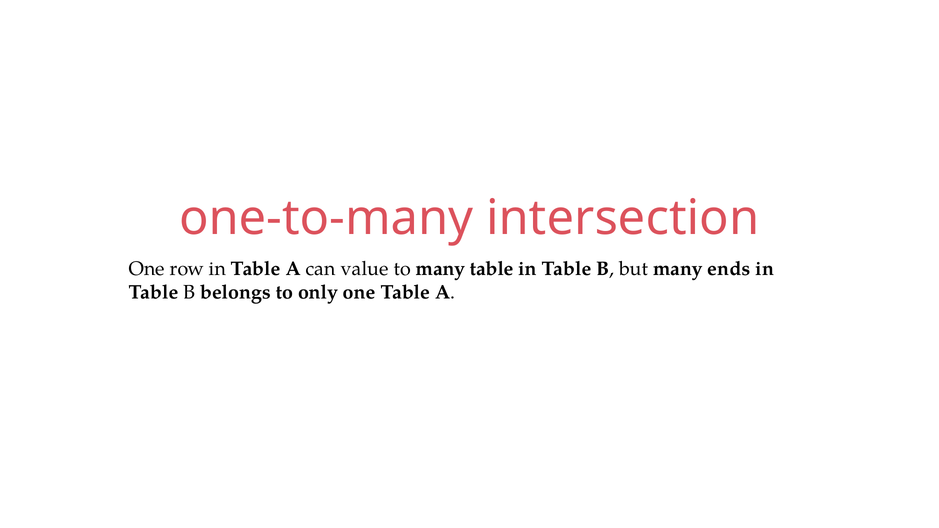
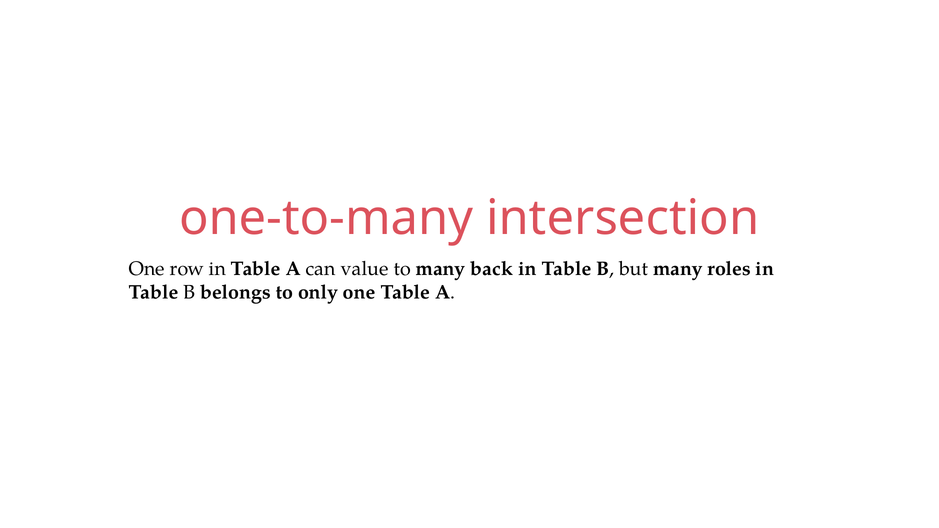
many table: table -> back (492, 269)
ends: ends -> roles (729, 269)
